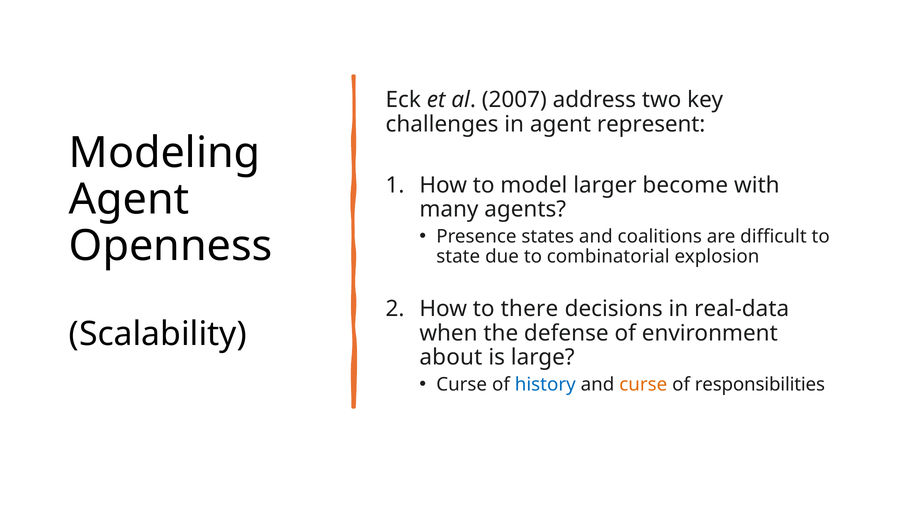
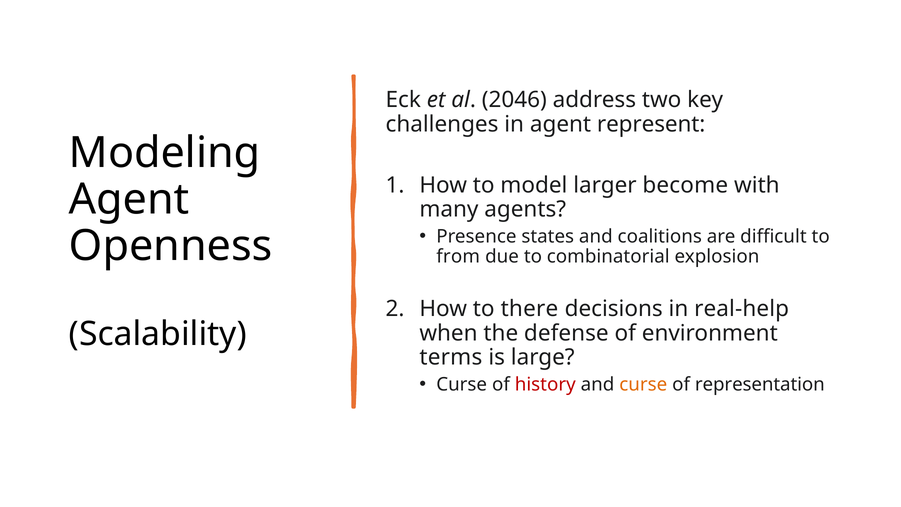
2007: 2007 -> 2046 (514, 100)
state: state -> from (458, 257)
real-data: real-data -> real-help (742, 309)
about: about -> terms (451, 357)
history colour: blue -> red (545, 384)
responsibilities: responsibilities -> representation (760, 384)
